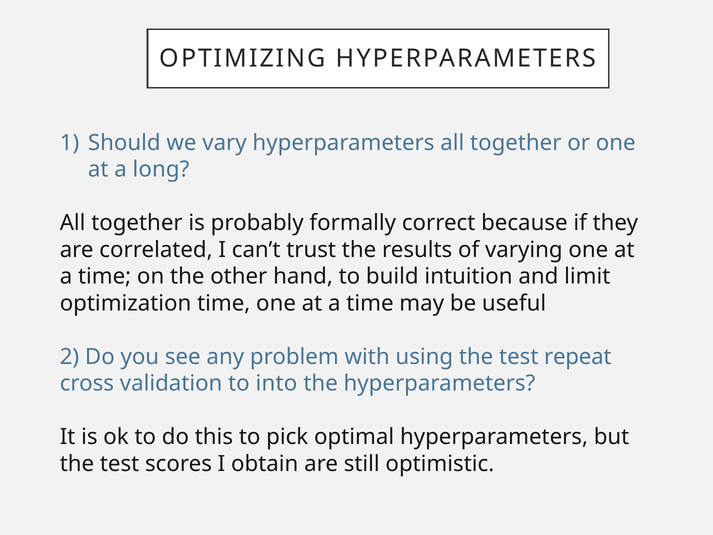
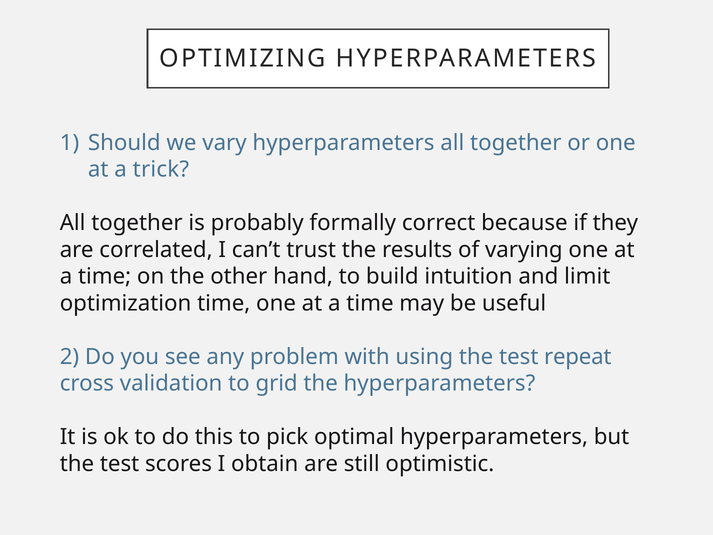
long: long -> trick (161, 169)
into: into -> grid (277, 383)
